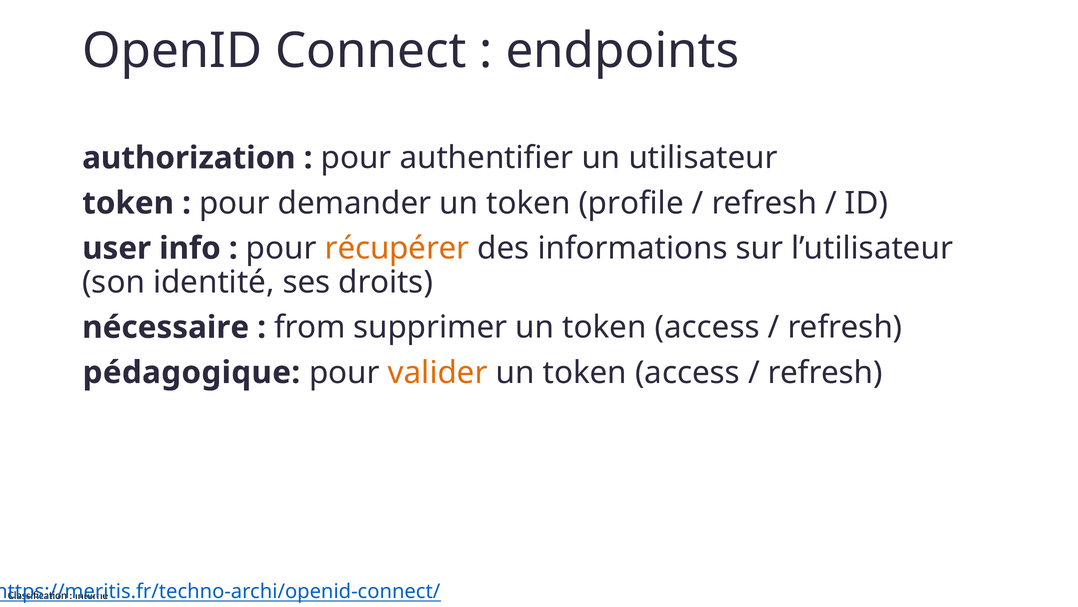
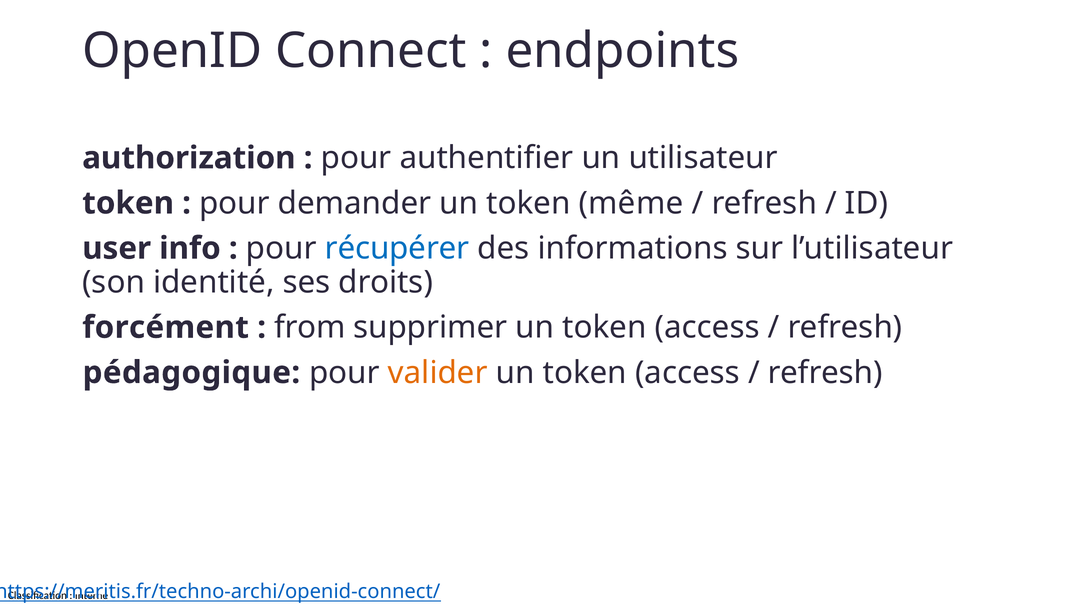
profile: profile -> même (631, 203)
récupérer colour: orange -> blue (397, 248)
nécessaire: nécessaire -> forcément (166, 327)
